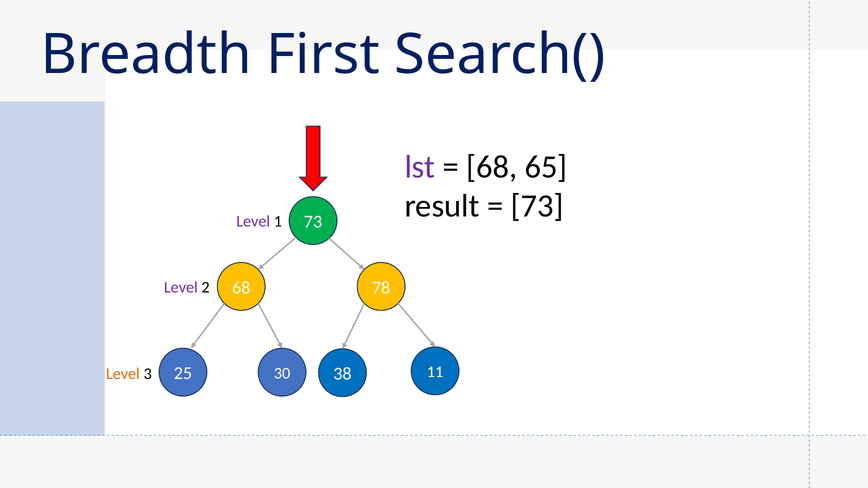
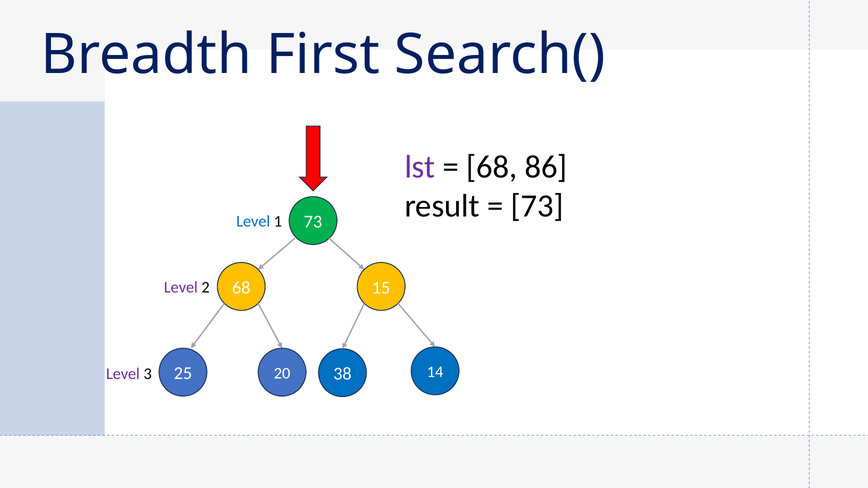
65: 65 -> 86 (546, 167)
Level colour: purple -> blue (253, 222)
78: 78 -> 15 (381, 288)
30: 30 -> 20 (282, 373)
11: 11 -> 14 (435, 372)
Level colour: orange -> purple (123, 374)
